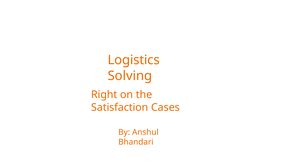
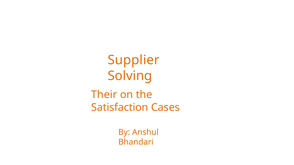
Logistics: Logistics -> Supplier (134, 60)
Right: Right -> Their (104, 95)
